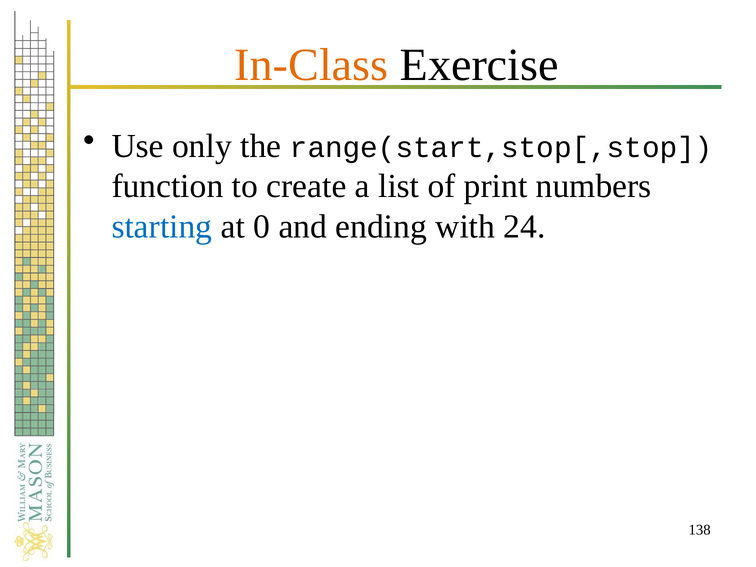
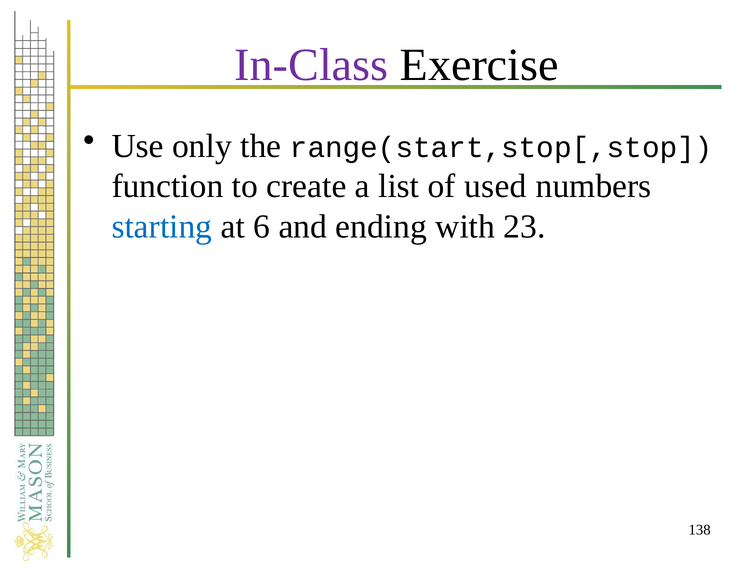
In-Class colour: orange -> purple (311, 65)
print: print -> used (496, 186)
0: 0 -> 6 (262, 227)
24: 24 -> 23 (524, 227)
